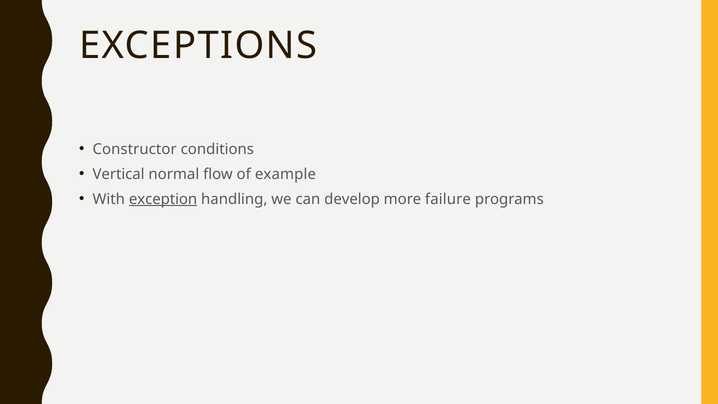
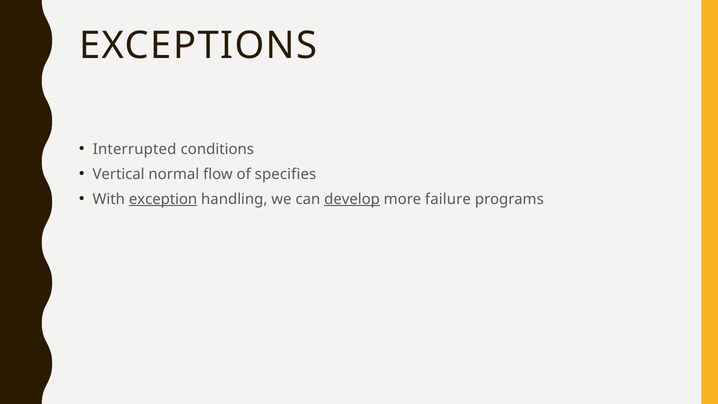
Constructor: Constructor -> Interrupted (135, 149)
example: example -> specifies (285, 174)
develop underline: none -> present (352, 199)
